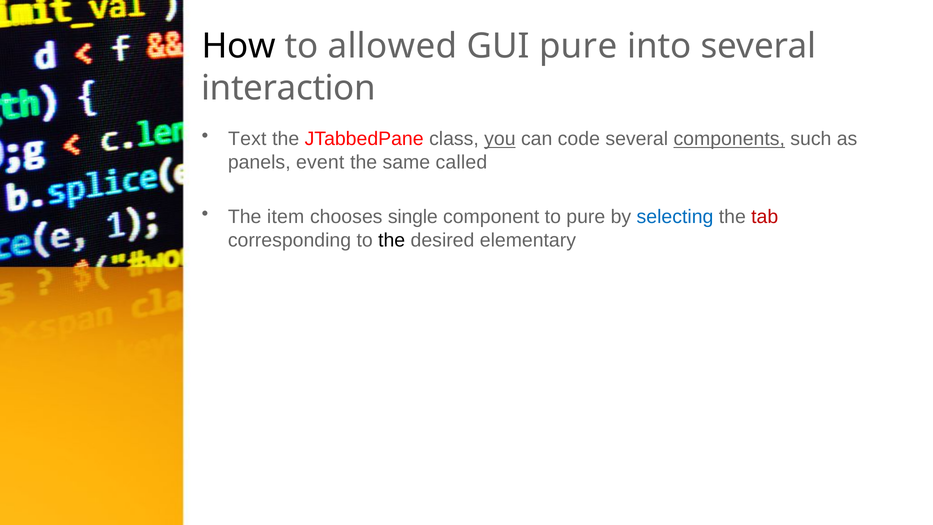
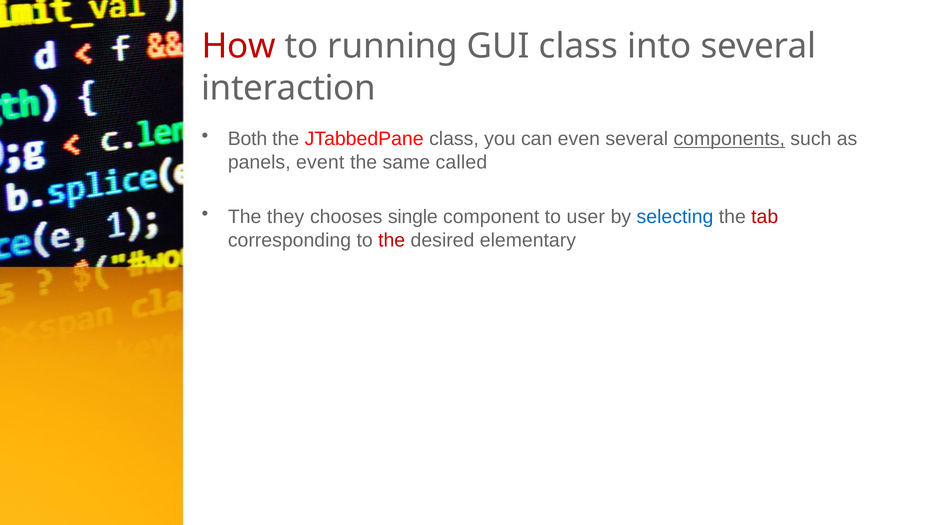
How colour: black -> red (239, 46)
allowed: allowed -> running (393, 46)
GUI pure: pure -> class (578, 46)
Text: Text -> Both (247, 139)
you underline: present -> none (500, 139)
code: code -> even (579, 139)
item: item -> they (286, 217)
to pure: pure -> user (586, 217)
the colour: black -> red (392, 240)
